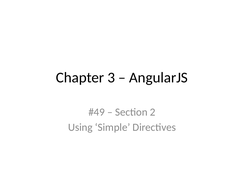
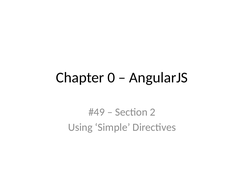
3: 3 -> 0 (111, 78)
